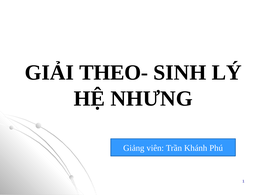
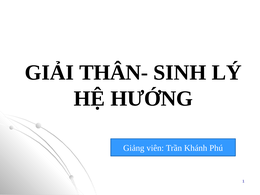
THEO-: THEO- -> THÂN- (114, 73)
NHƯNG: NHƯNG -> HƯỚNG (152, 99)
